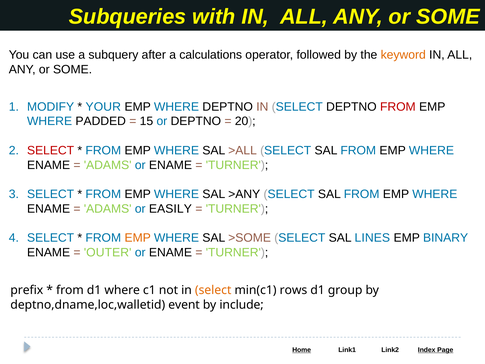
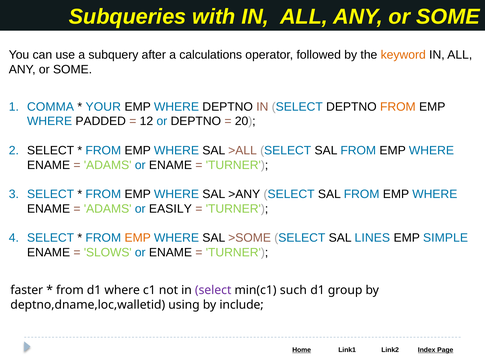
MODIFY: MODIFY -> COMMA (50, 107)
FROM colour: red -> orange (398, 107)
15: 15 -> 12 (146, 121)
SELECT colour: red -> black (51, 150)
BINARY: BINARY -> SIMPLE (446, 238)
OUTER: OUTER -> SLOWS (108, 252)
prefix: prefix -> faster (27, 290)
select colour: orange -> purple (213, 290)
rows: rows -> such (293, 290)
event: event -> using (184, 305)
